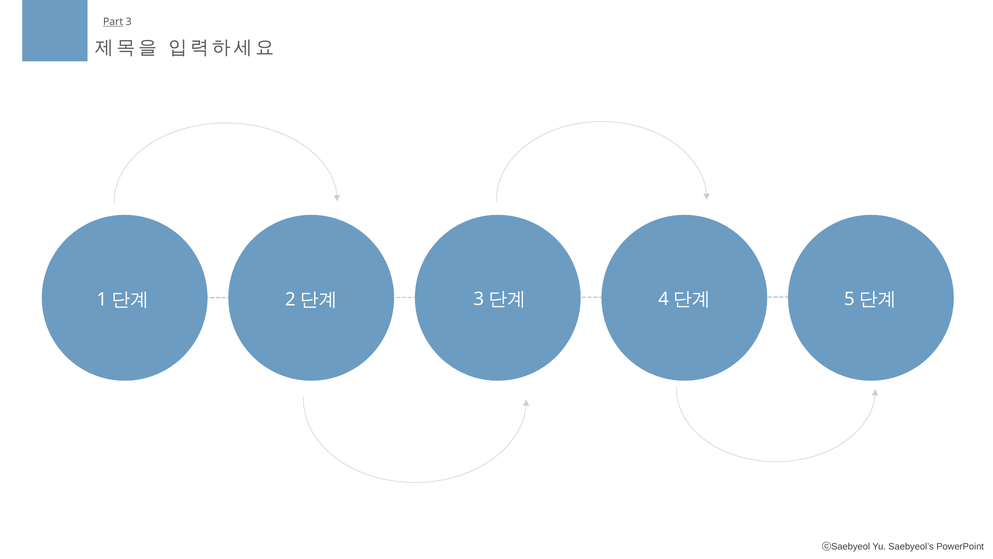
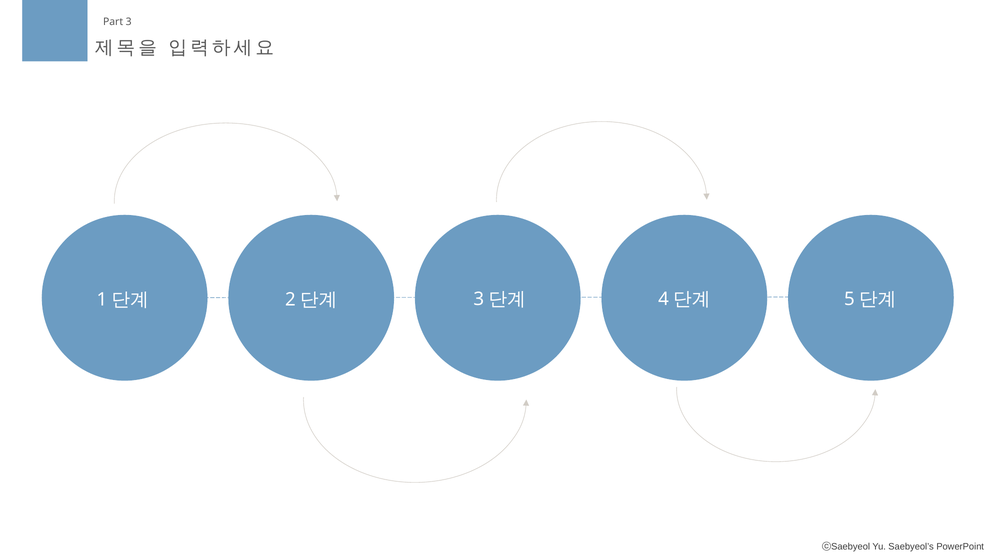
Part underline: present -> none (113, 22)
